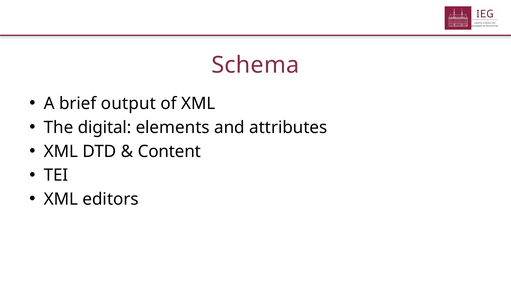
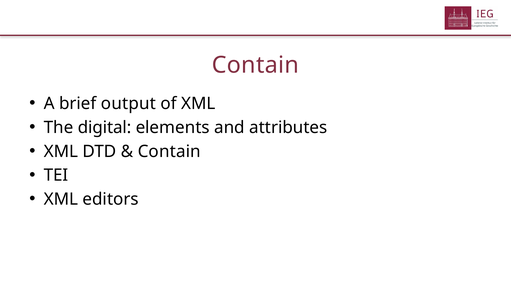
Schema: Schema -> Contain (255, 65)
Content: Content -> Contain (169, 151)
